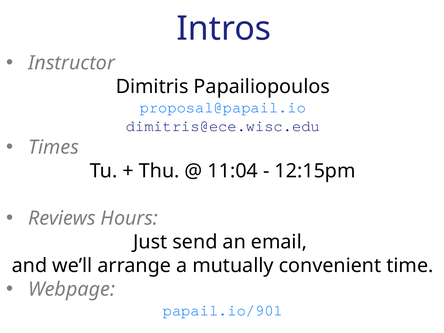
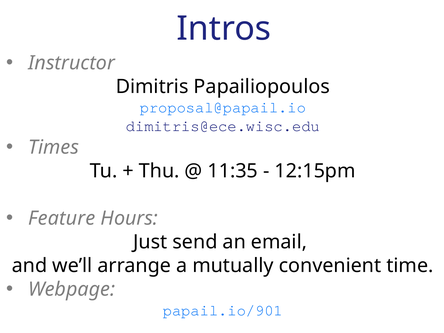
11:04: 11:04 -> 11:35 (233, 171)
Reviews: Reviews -> Feature (62, 218)
